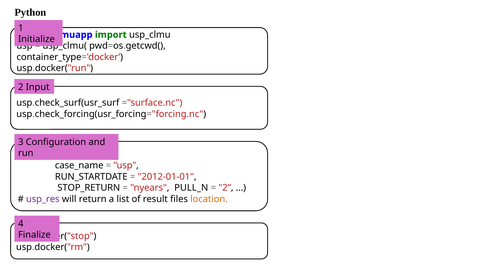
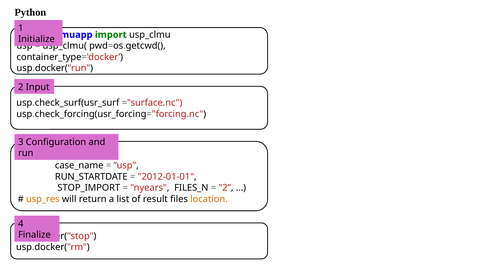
STOP_RETURN: STOP_RETURN -> STOP_IMPORT (89, 188)
PULL_N: PULL_N -> FILES_N (191, 188)
usp_res colour: purple -> orange (43, 199)
